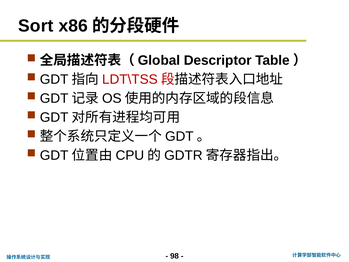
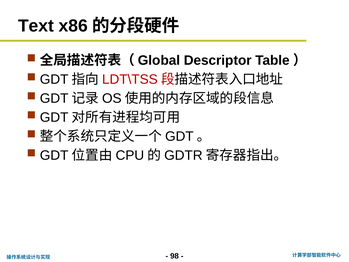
Sort: Sort -> Text (36, 26)
